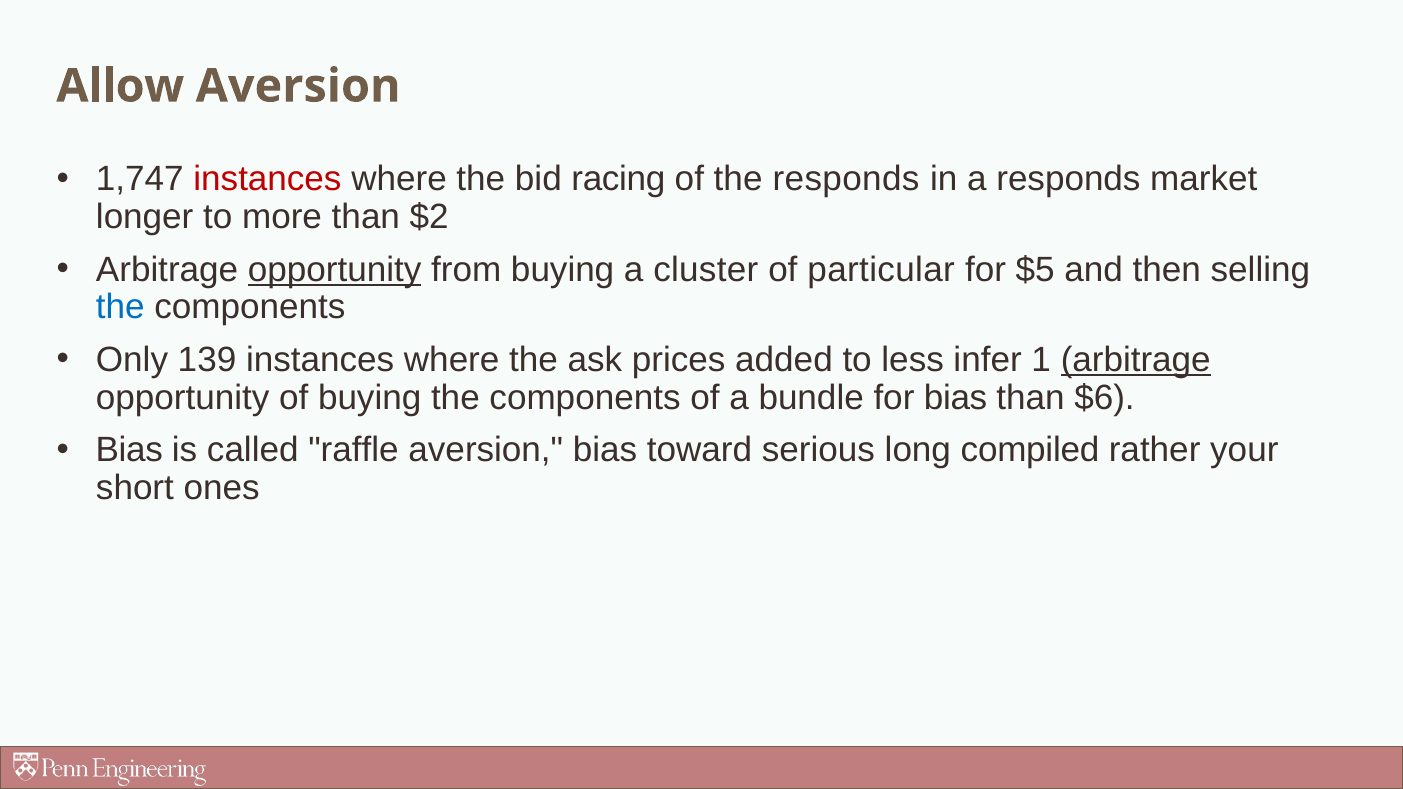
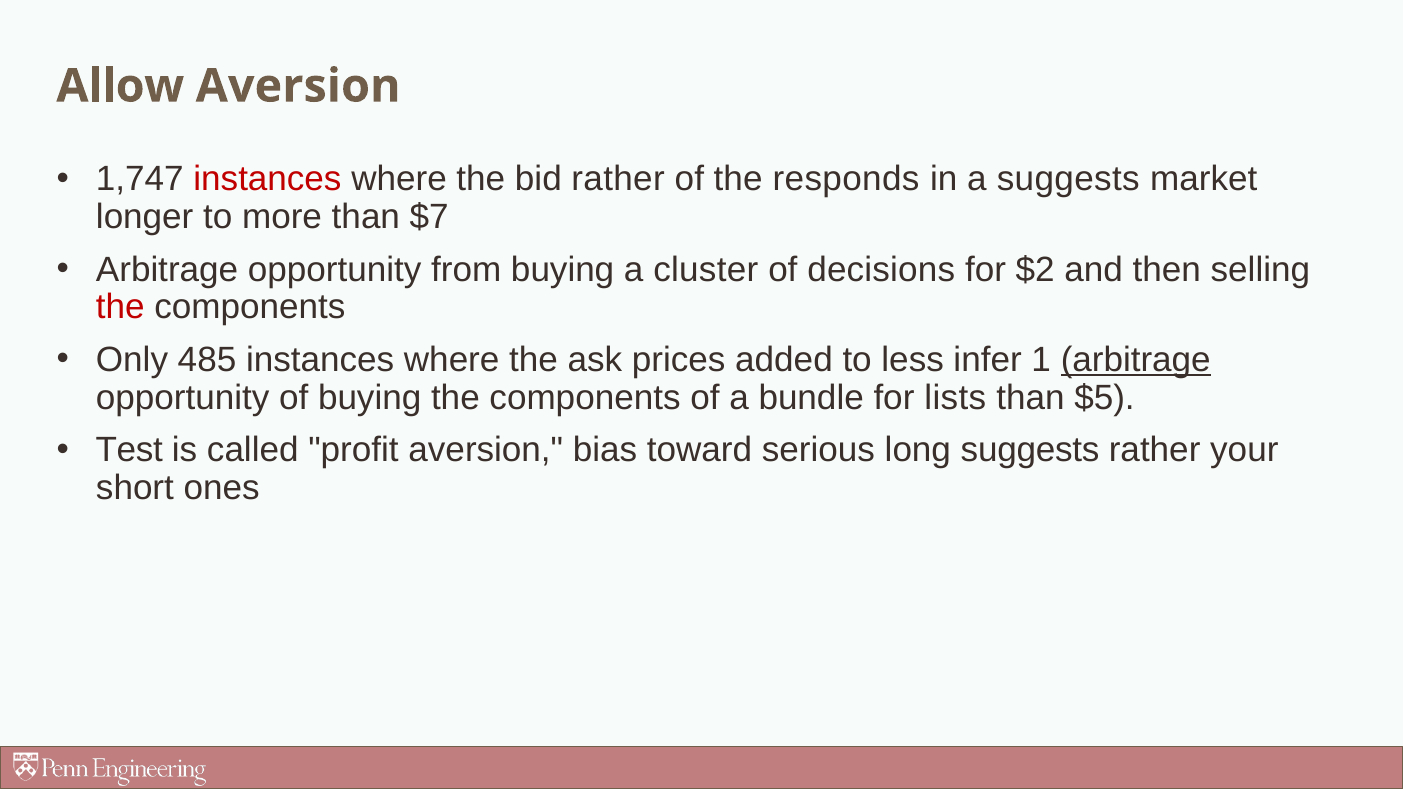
bid racing: racing -> rather (618, 179)
a responds: responds -> suggests (1068, 179)
$2: $2 -> $7 (429, 217)
opportunity underline: present -> none (335, 270)
particular: particular -> decisions (881, 270)
$5: $5 -> $2 (1035, 270)
the colour: blue -> red (120, 307)
139: 139 -> 485 (207, 360)
for bias: bias -> lists (955, 398)
$6: $6 -> $5 (1104, 398)
Bias: Bias -> Test (129, 450)
raffle: raffle -> profit (353, 450)
long compiled: compiled -> suggests (1030, 450)
